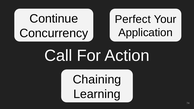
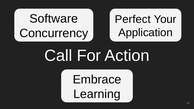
Continue: Continue -> Software (54, 19)
Chaining: Chaining -> Embrace (97, 80)
